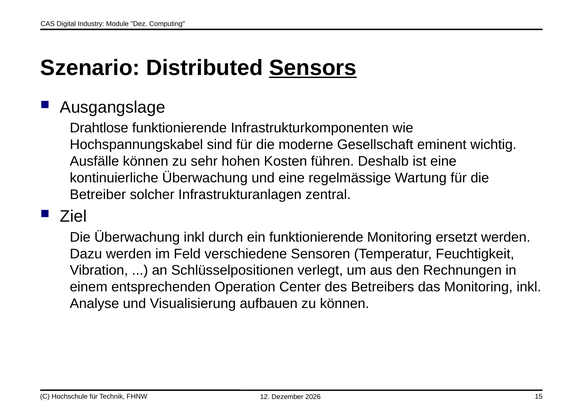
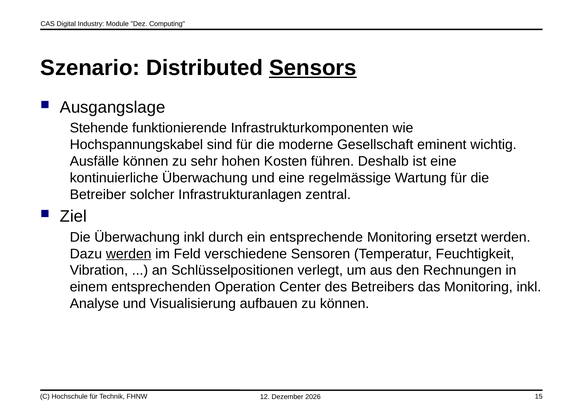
Drahtlose: Drahtlose -> Stehende (99, 128)
ein funktionierende: funktionierende -> entsprechende (316, 237)
werden underline: none -> present (129, 254)
